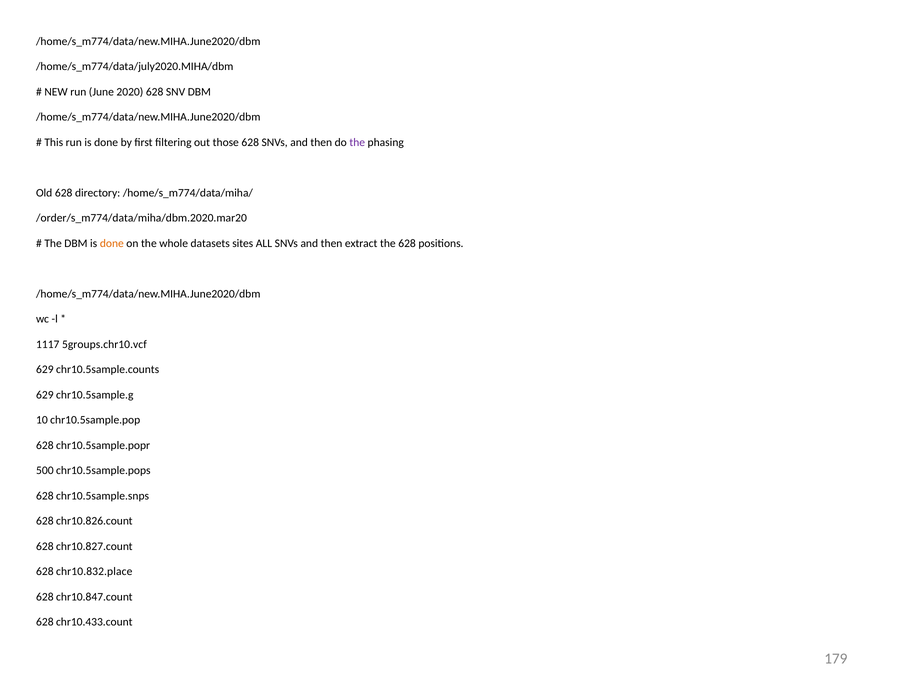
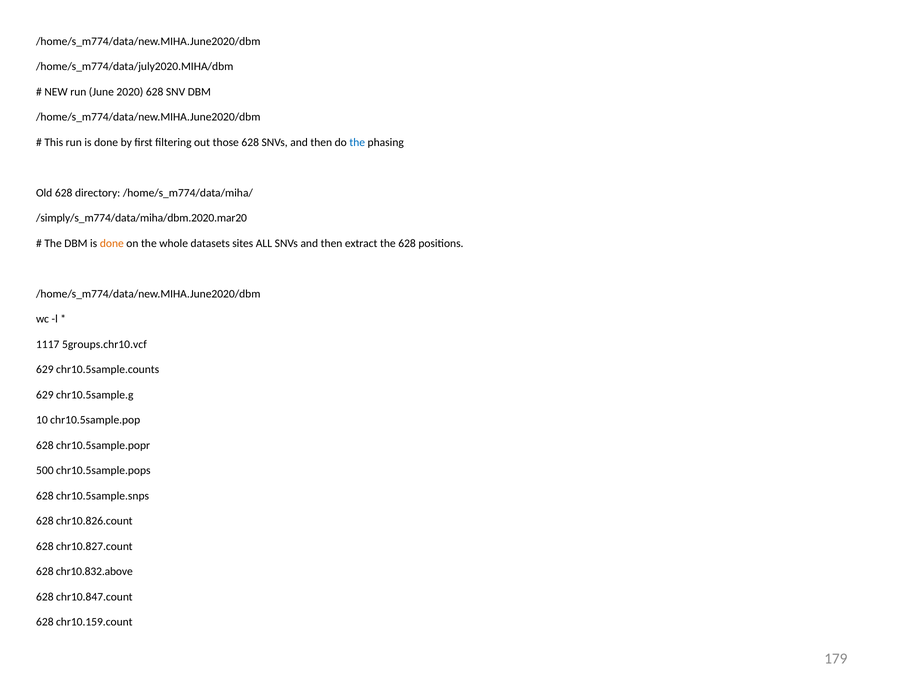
the colour: purple -> blue (357, 142)
/order/s_m774/data/miha/dbm.2020.mar20: /order/s_m774/data/miha/dbm.2020.mar20 -> /simply/s_m774/data/miha/dbm.2020.mar20 (142, 218)
chr10.832.place: chr10.832.place -> chr10.832.above (94, 572)
chr10.433.count: chr10.433.count -> chr10.159.count (94, 622)
